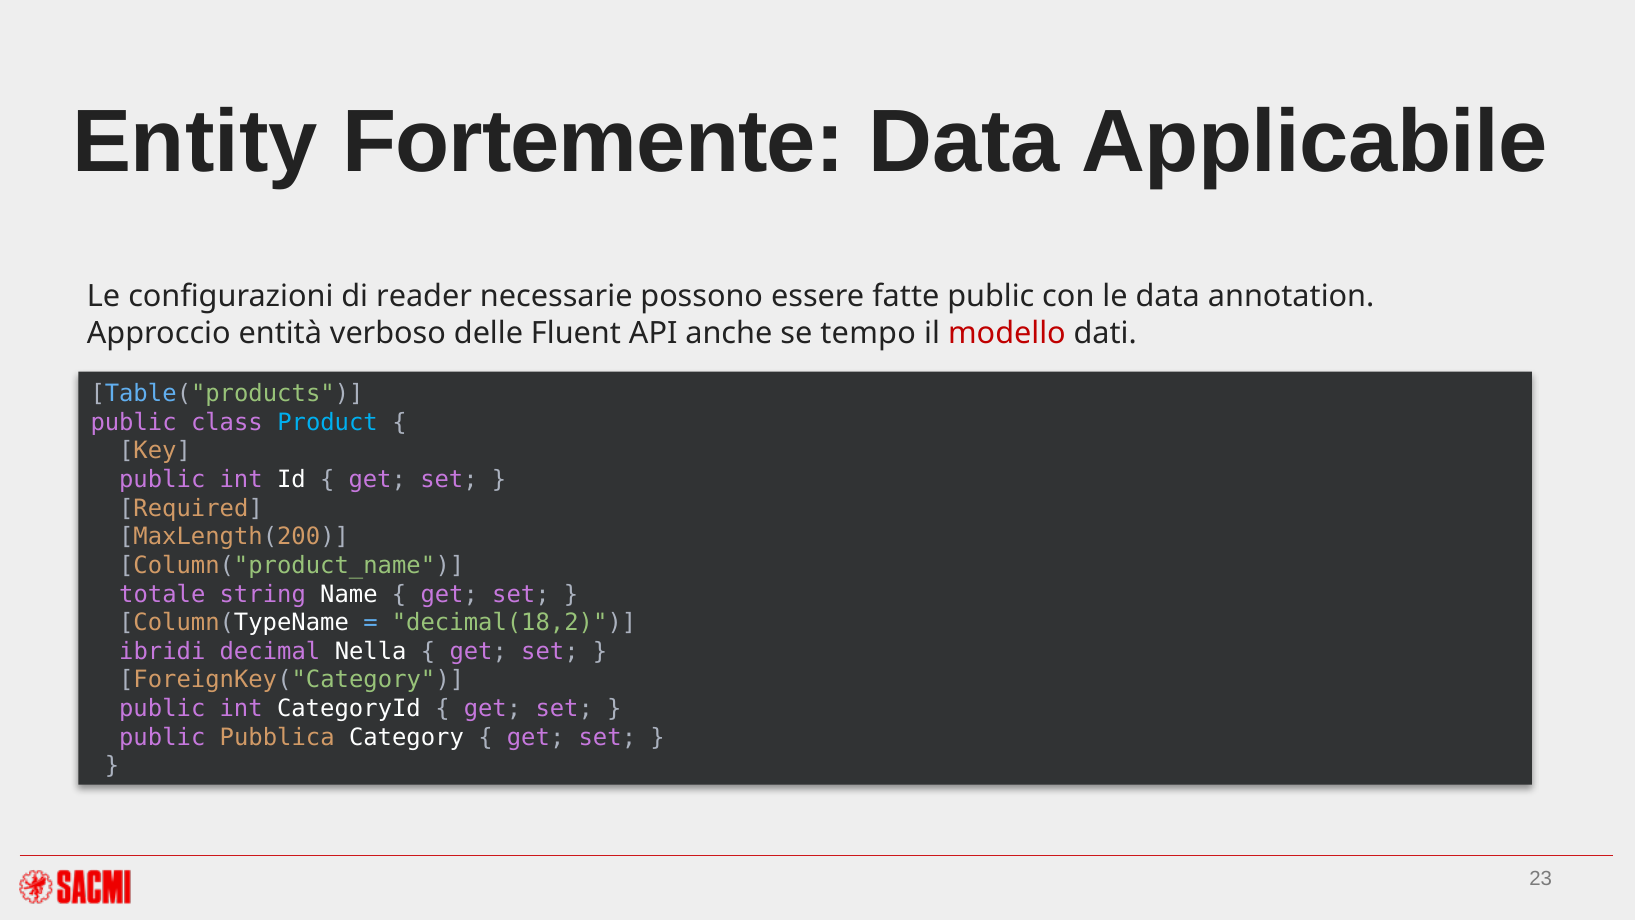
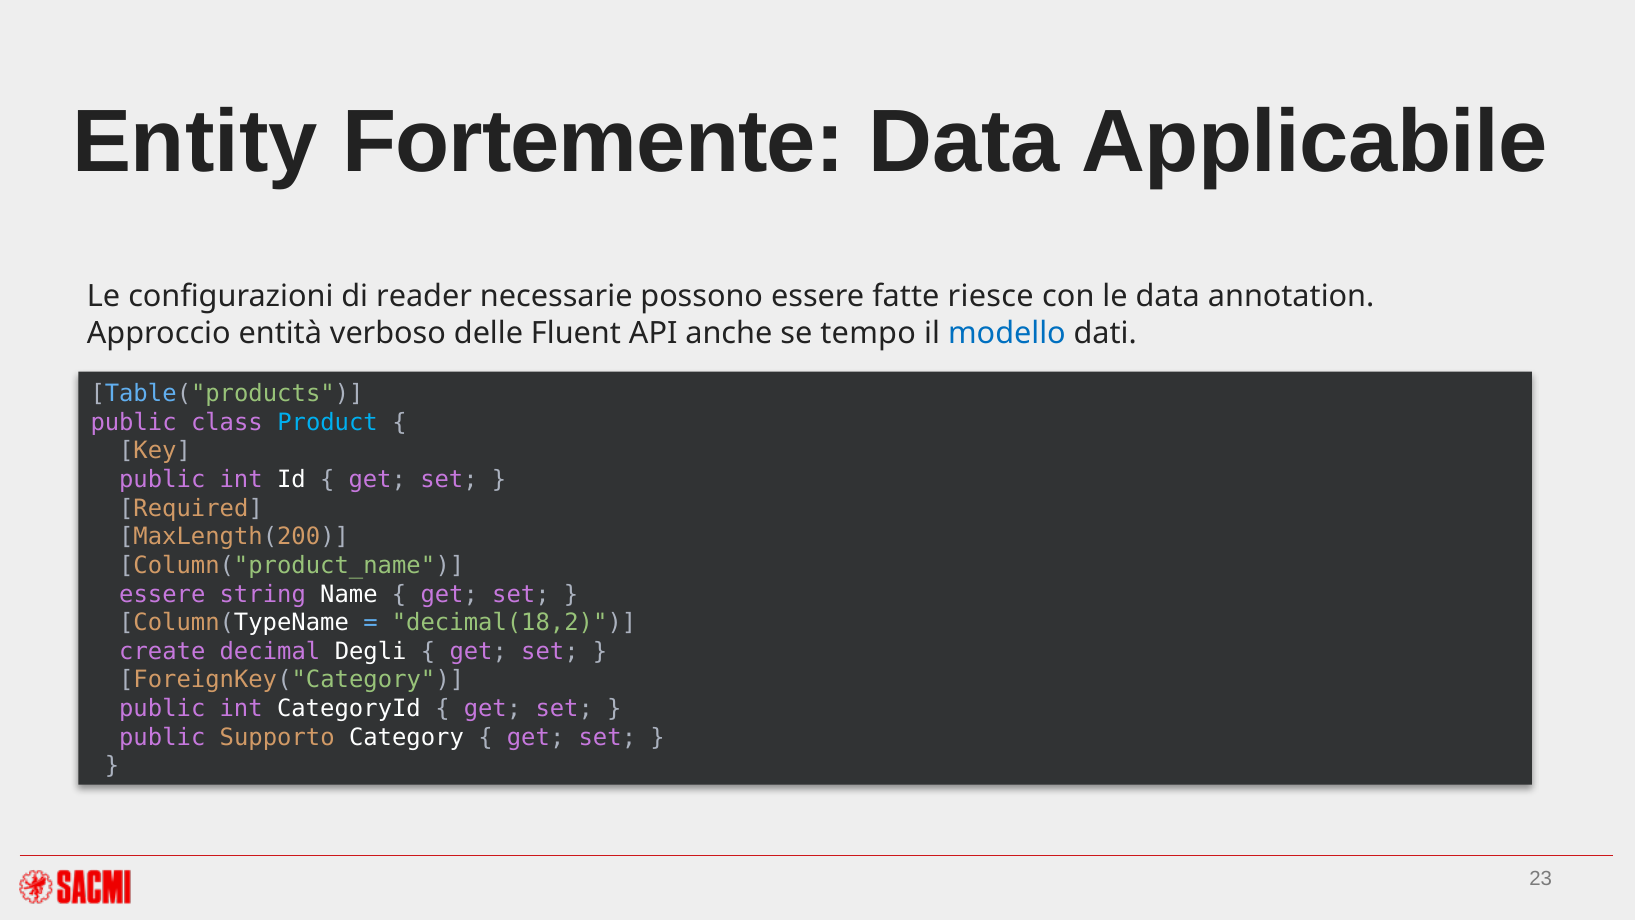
fatte public: public -> riesce (991, 296)
modello colour: red -> blue (1007, 333)
totale: totale -> essere (162, 594)
ibridi: ibridi -> create (162, 651)
Nella: Nella -> Degli (371, 651)
Pubblica: Pubblica -> Supporto (277, 737)
